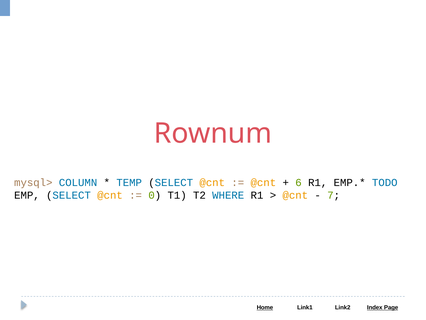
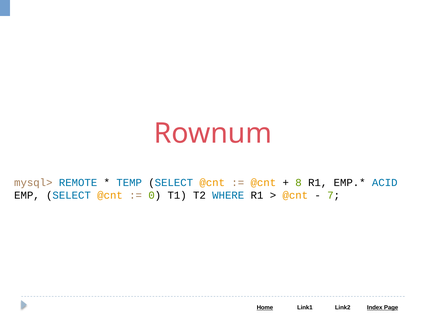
COLUMN: COLUMN -> REMOTE (78, 182)
6: 6 -> 8 (299, 182)
TODO: TODO -> ACID (385, 182)
